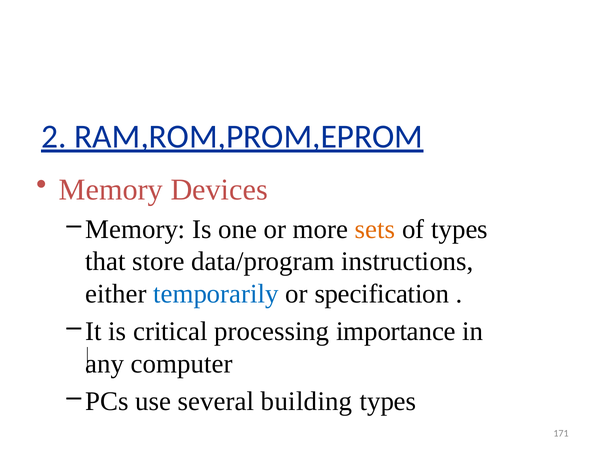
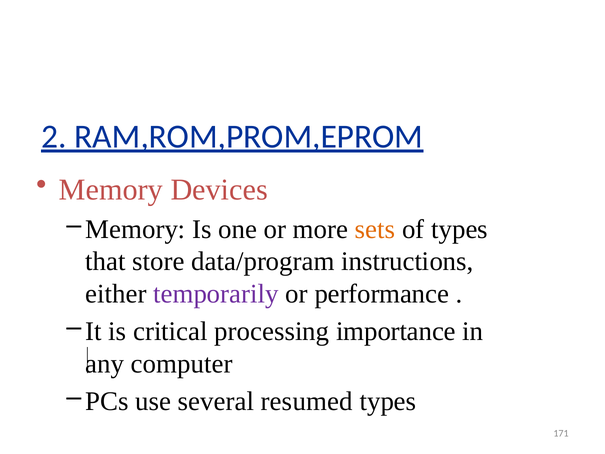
temporarily colour: blue -> purple (216, 294)
specification: specification -> performance (382, 294)
building: building -> resumed (307, 401)
